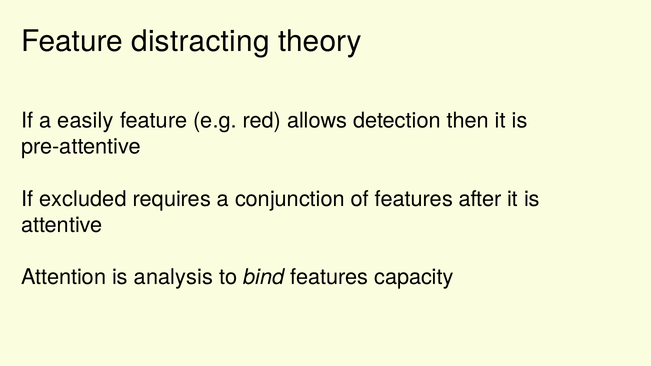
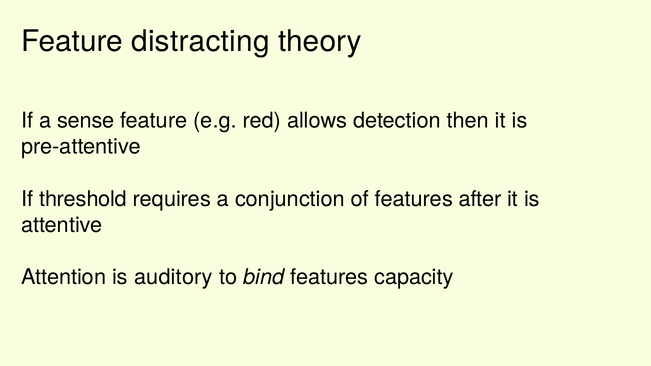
easily: easily -> sense (86, 121)
excluded: excluded -> threshold (83, 199)
analysis: analysis -> auditory (173, 277)
